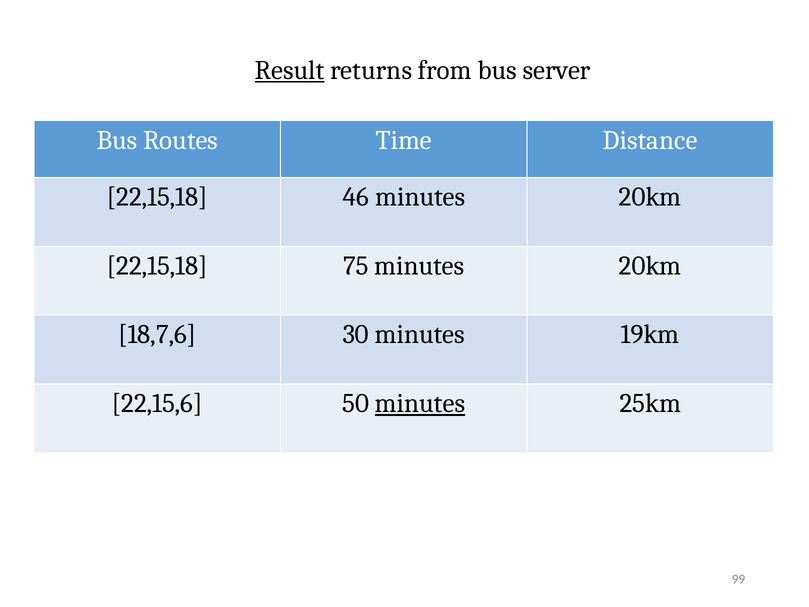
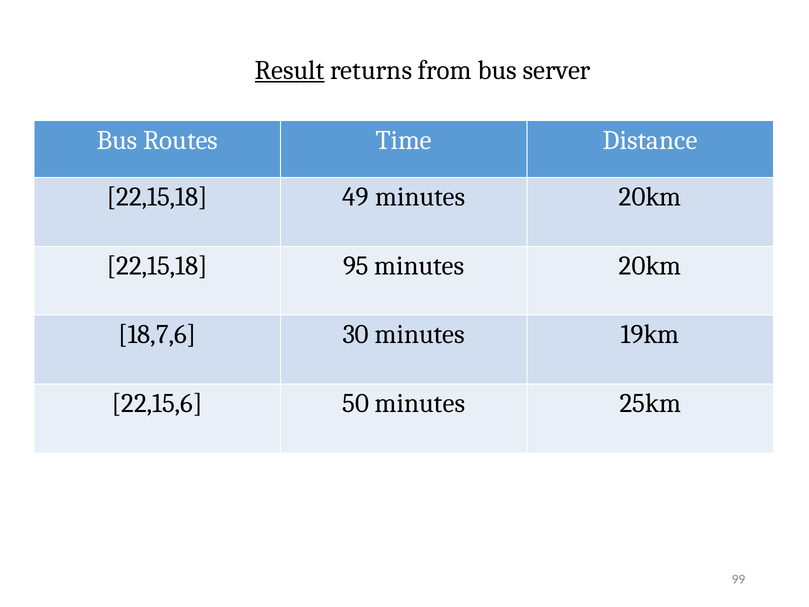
46: 46 -> 49 (356, 197)
75: 75 -> 95 (356, 266)
minutes underline: present -> none (420, 403)
